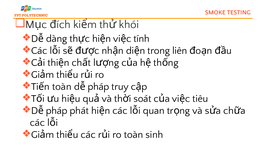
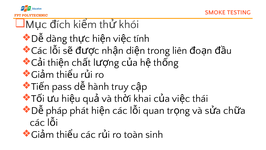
toàn: toàn -> pass (62, 86)
pháp: pháp -> hành (99, 86)
soát: soát -> khai (142, 98)
tiêu: tiêu -> thái (200, 98)
